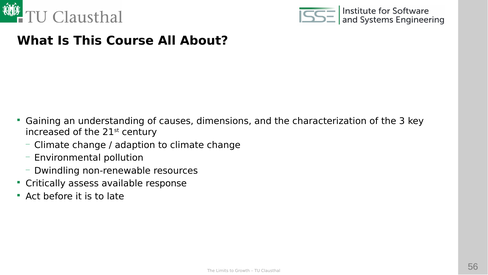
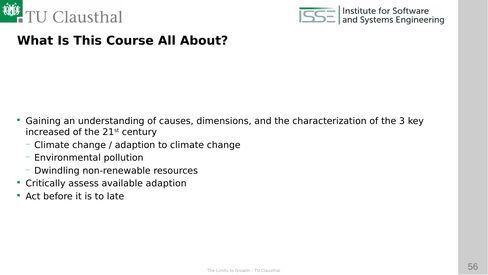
available response: response -> adaption (166, 183)
